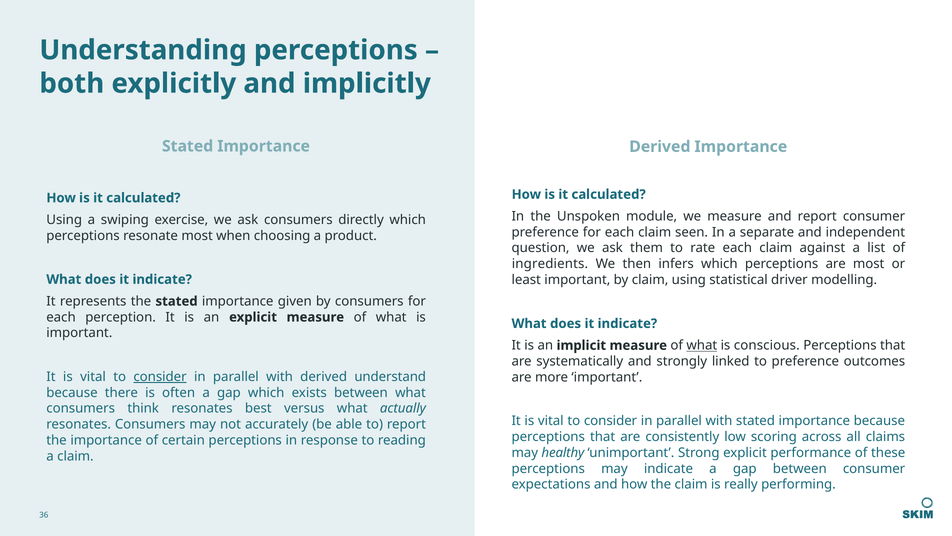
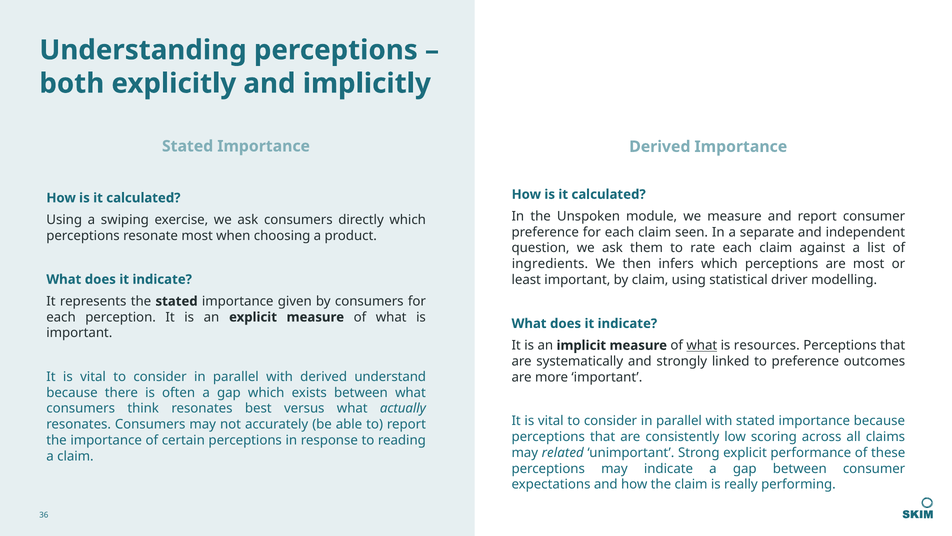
conscious: conscious -> resources (767, 345)
consider underline: present -> none (160, 376)
healthy: healthy -> related (563, 452)
